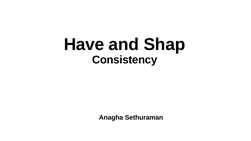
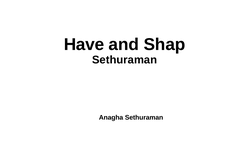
Consistency: Consistency -> Sethuraman (125, 60)
